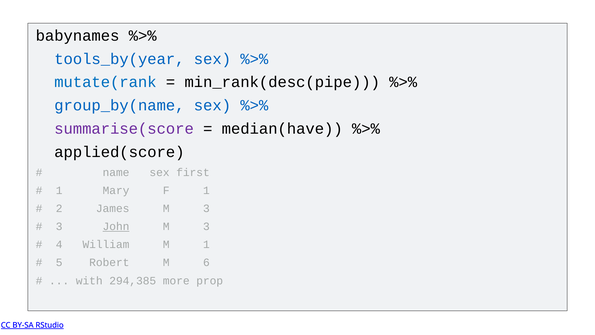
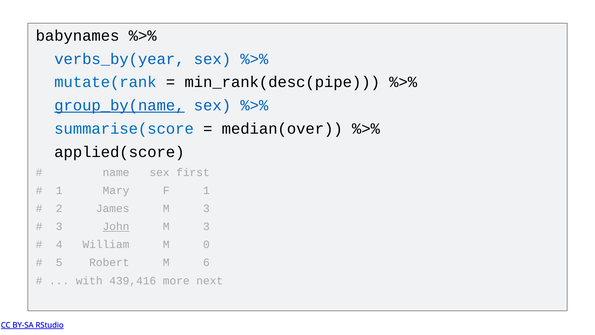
tools_by(year: tools_by(year -> verbs_by(year (119, 59)
group_by(name underline: none -> present (119, 105)
summarise(score colour: purple -> blue (124, 129)
median(have: median(have -> median(over (282, 129)
M 1: 1 -> 0 (206, 244)
294,385: 294,385 -> 439,416 (133, 280)
prop: prop -> next (210, 280)
